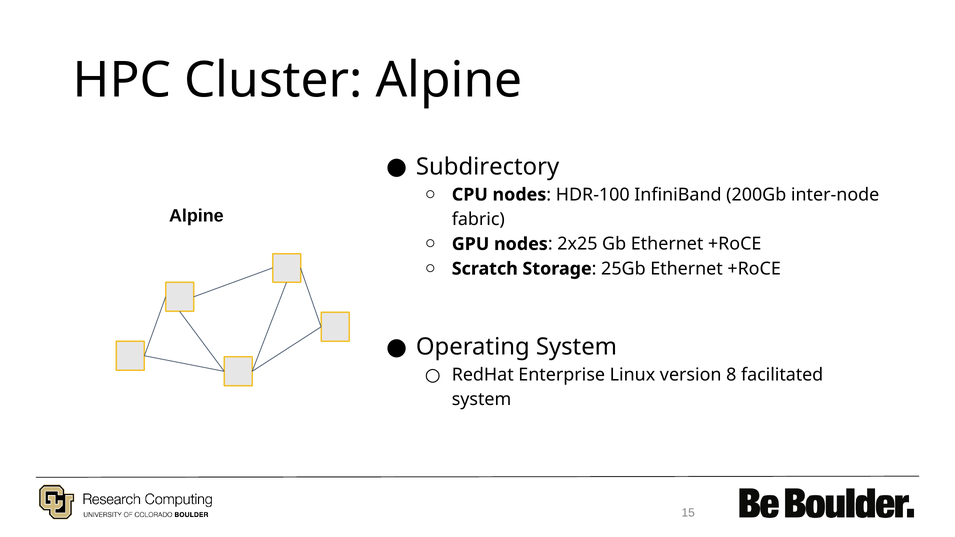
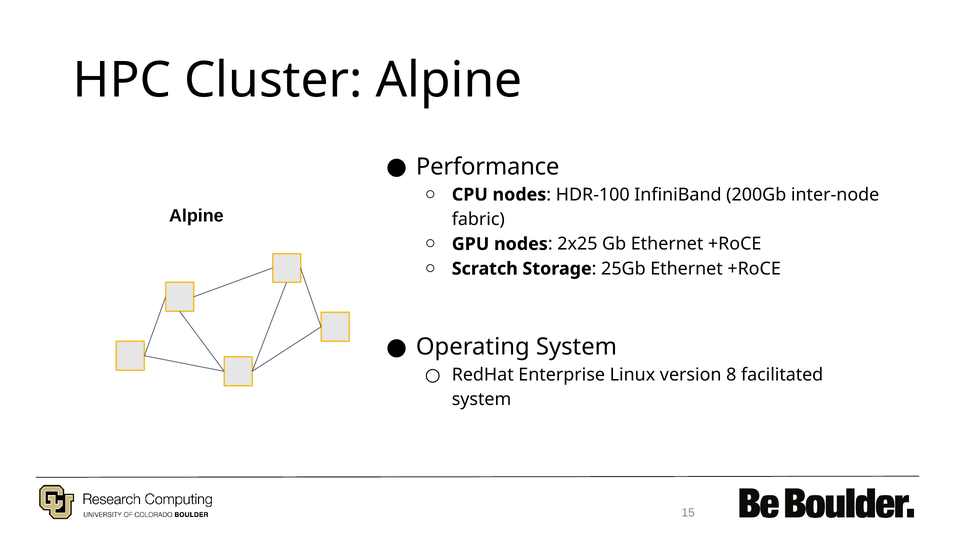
Subdirectory: Subdirectory -> Performance (488, 167)
